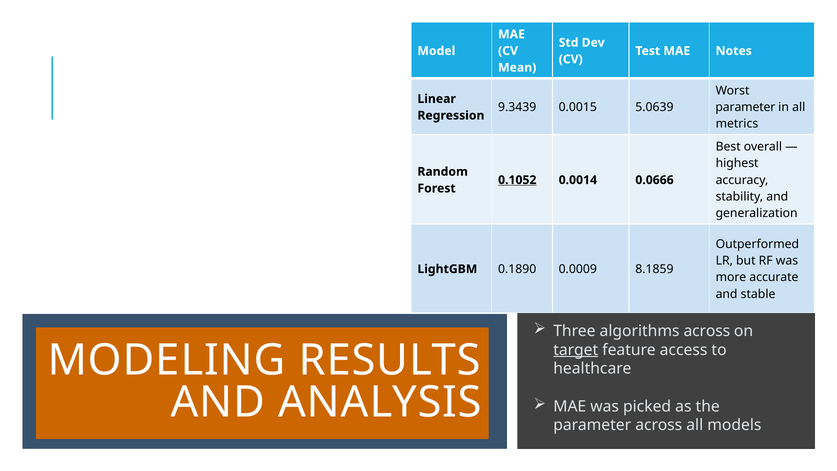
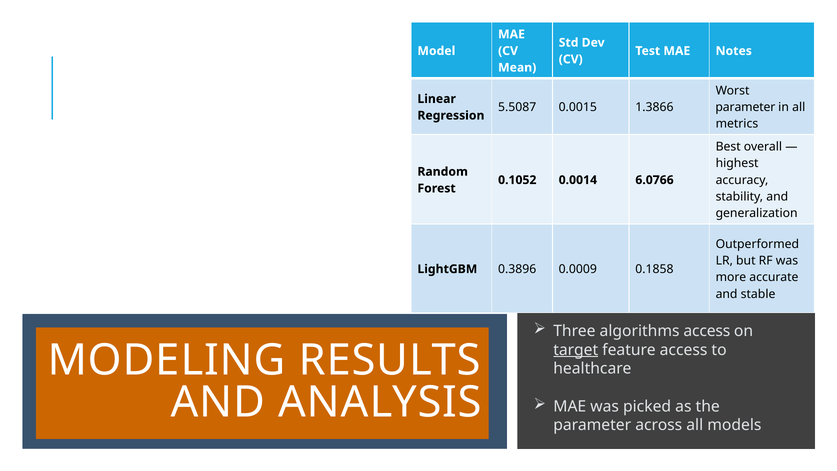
9.3439: 9.3439 -> 5.5087 (517, 107)
5.0639: 5.0639 -> 1.3866 (654, 107)
0.1052 underline: present -> none (517, 180)
0.0666: 0.0666 -> 6.0766 (655, 180)
0.1890: 0.1890 -> 0.3896 (517, 269)
8.1859: 8.1859 -> 0.1858 (654, 269)
algorithms across: across -> access (707, 331)
